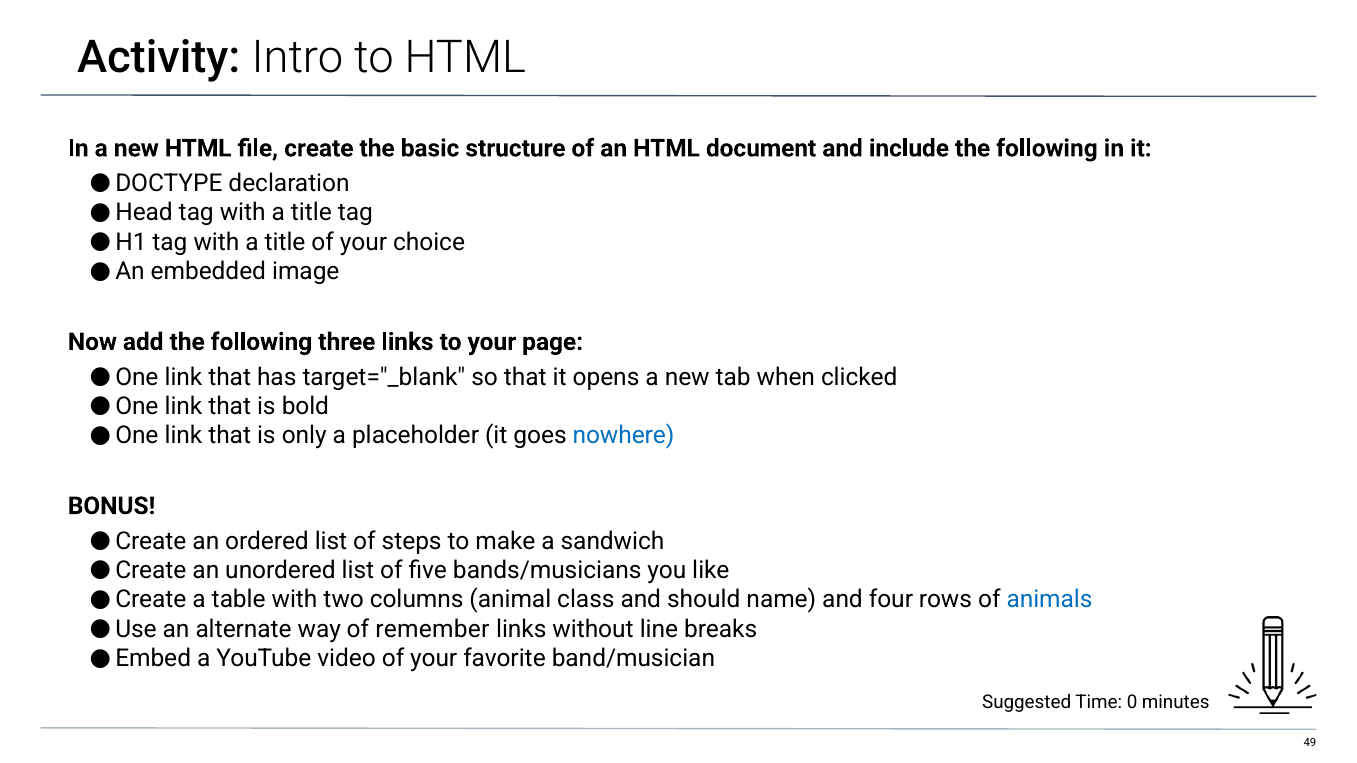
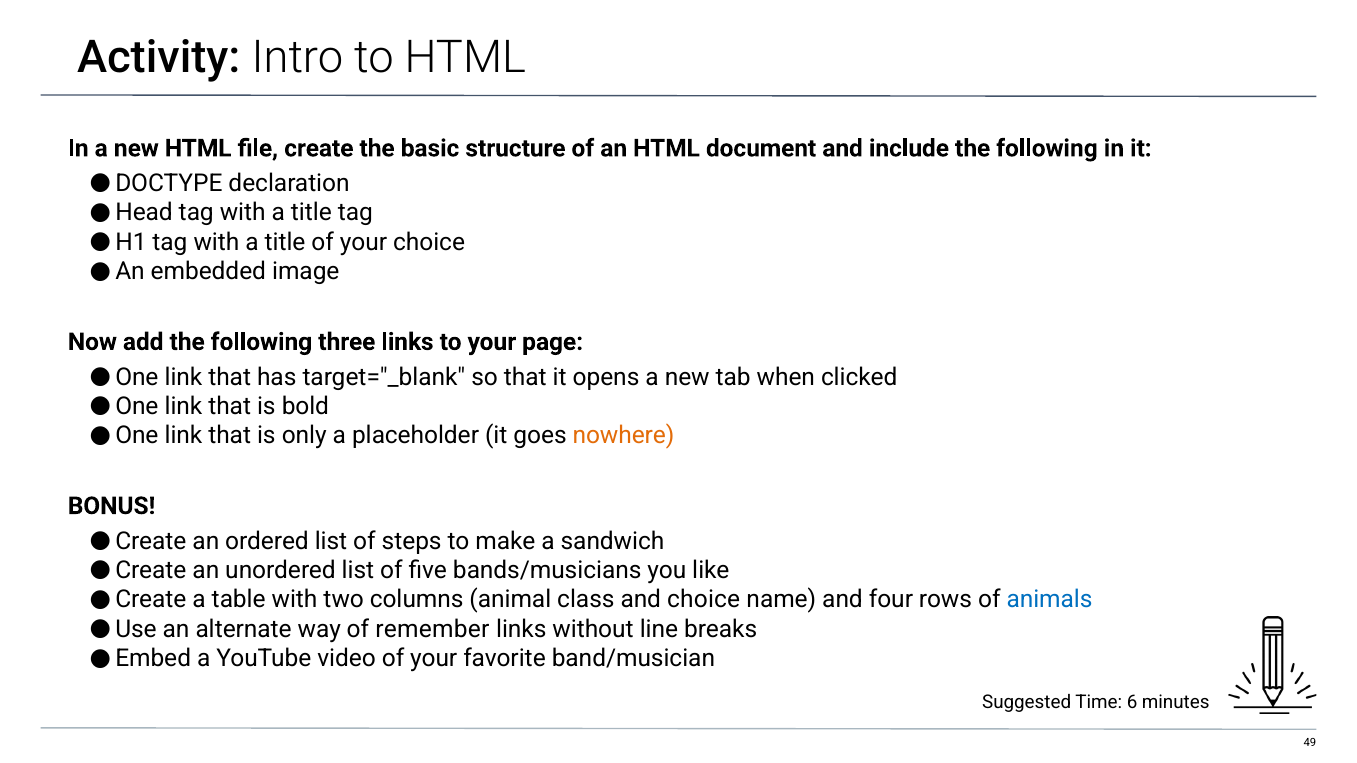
nowhere colour: blue -> orange (624, 436)
and should: should -> choice (704, 600)
0: 0 -> 6 (1132, 703)
